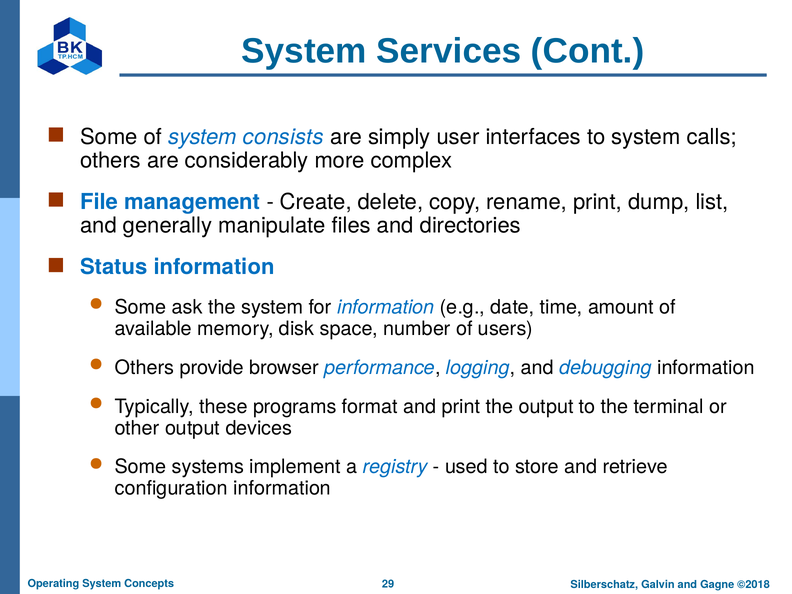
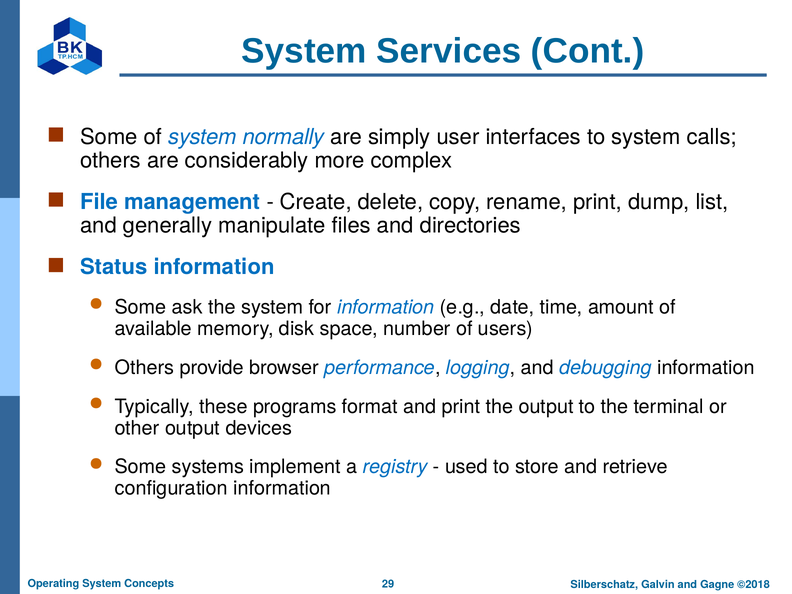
consists: consists -> normally (284, 137)
